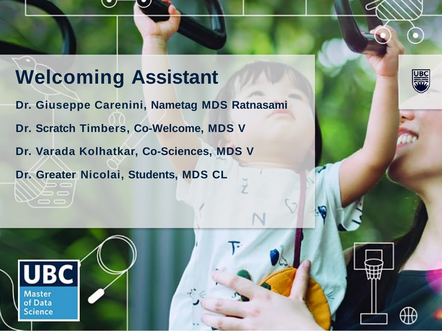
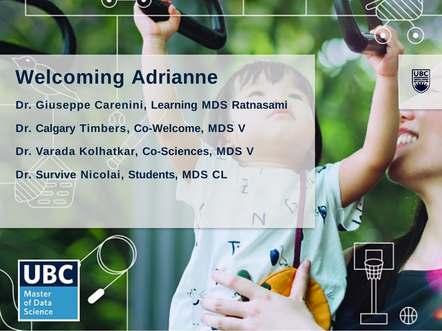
Assistant: Assistant -> Adrianne (175, 77)
Nametag: Nametag -> Learning (174, 105)
Scratch: Scratch -> Calgary (56, 129)
Greater: Greater -> Survive (56, 175)
